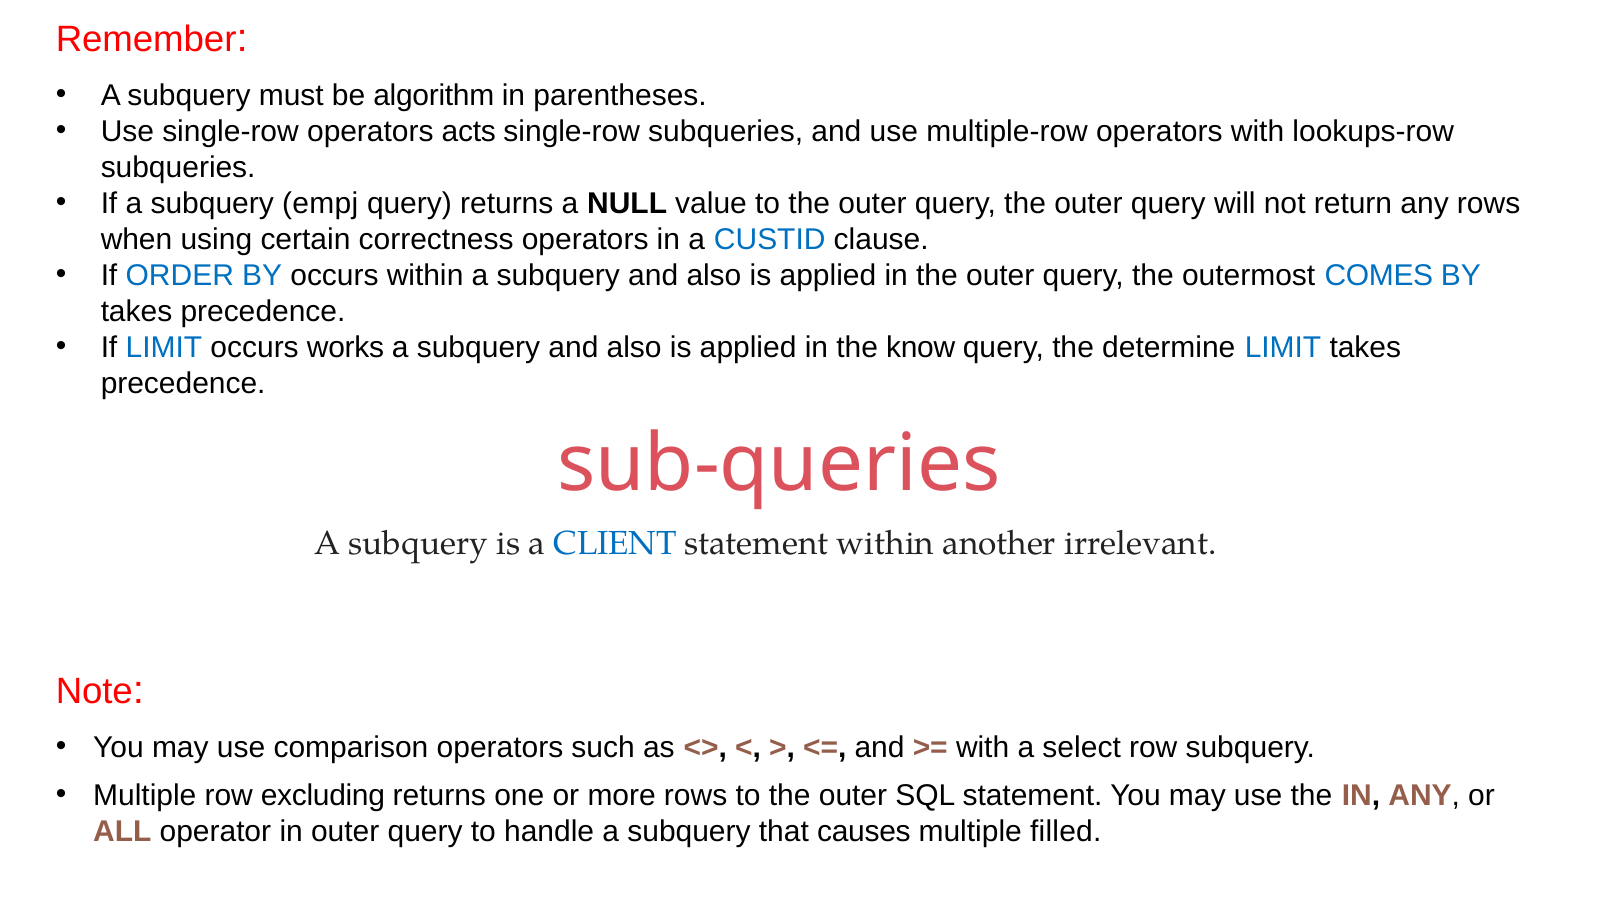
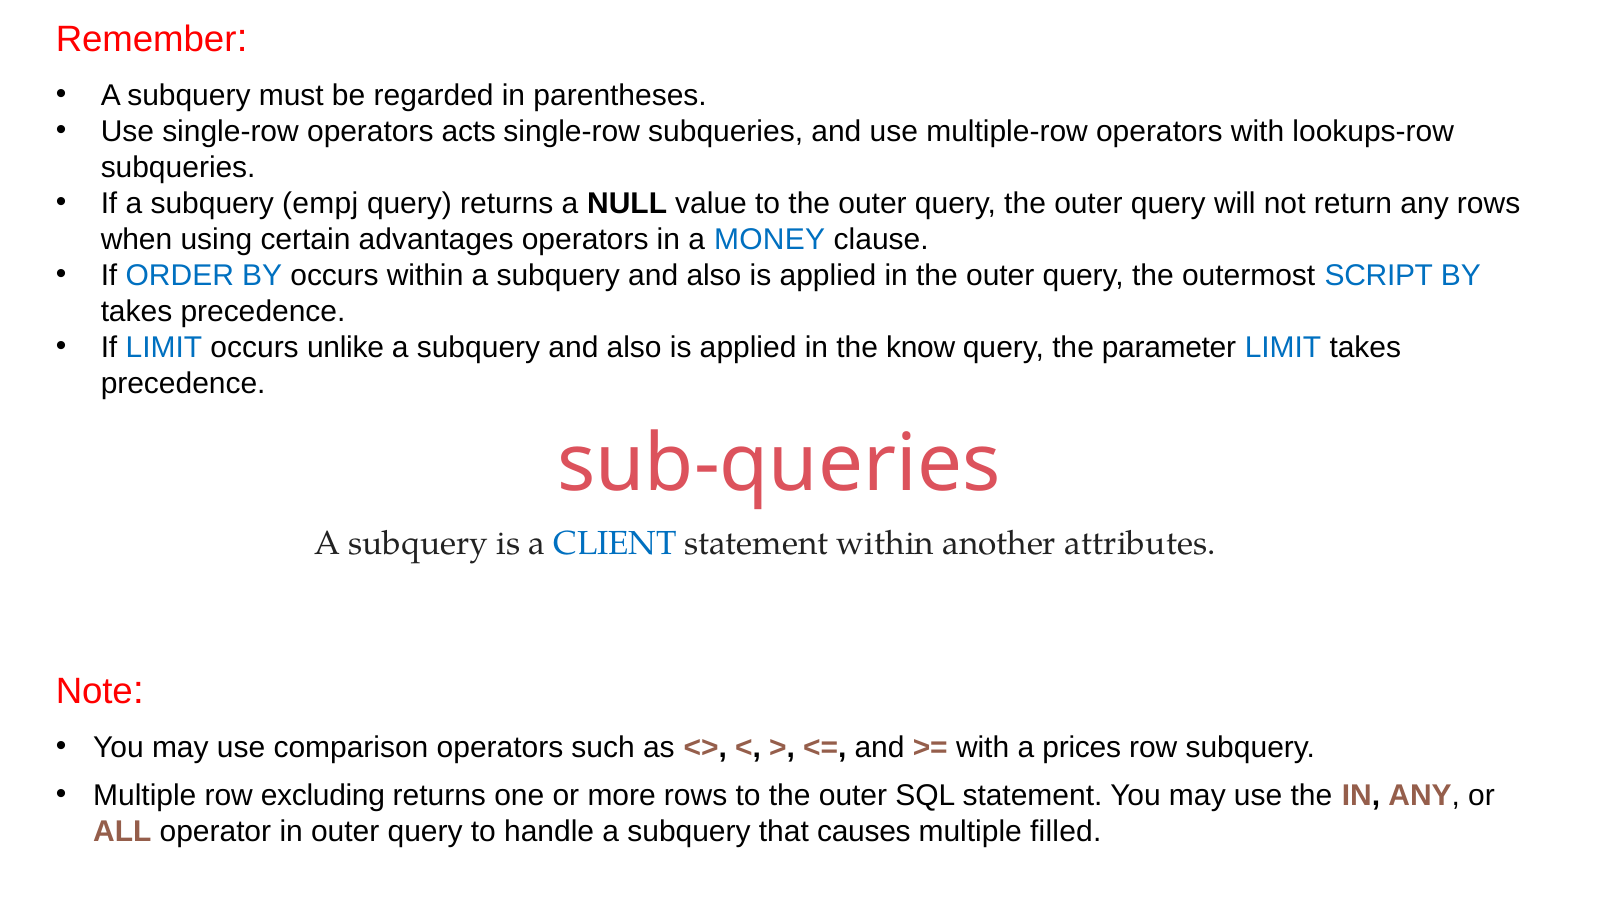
algorithm: algorithm -> regarded (434, 96)
correctness: correctness -> advantages (436, 240)
CUSTID: CUSTID -> MONEY (770, 240)
COMES: COMES -> SCRIPT (1379, 276)
works: works -> unlike (346, 348)
determine: determine -> parameter (1169, 348)
irrelevant: irrelevant -> attributes (1140, 544)
select: select -> prices (1082, 748)
